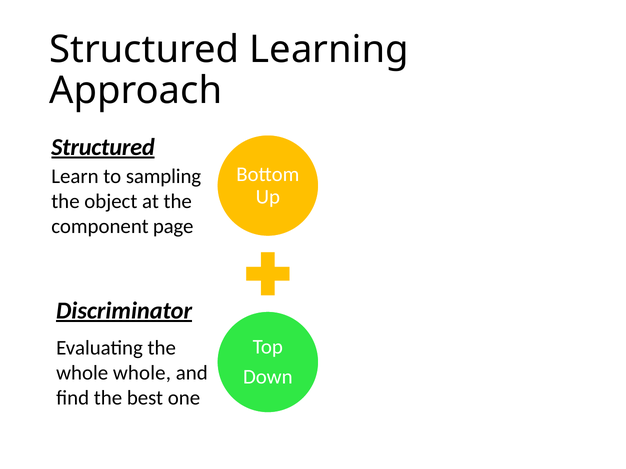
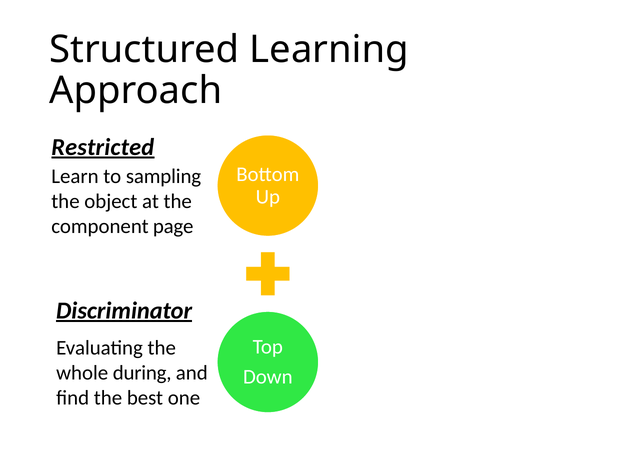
Structured: Structured -> Restricted (103, 147)
whole whole: whole -> during (142, 373)
